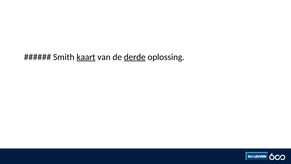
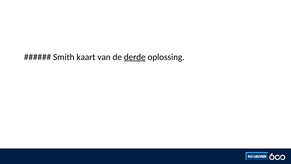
kaart underline: present -> none (86, 57)
